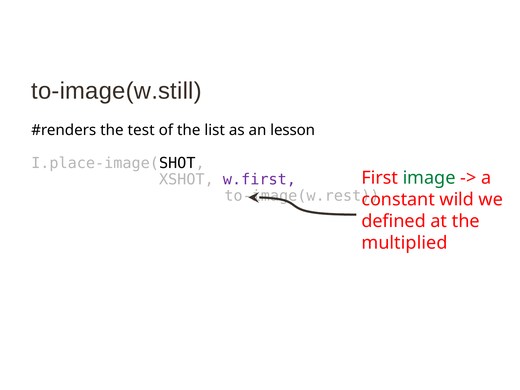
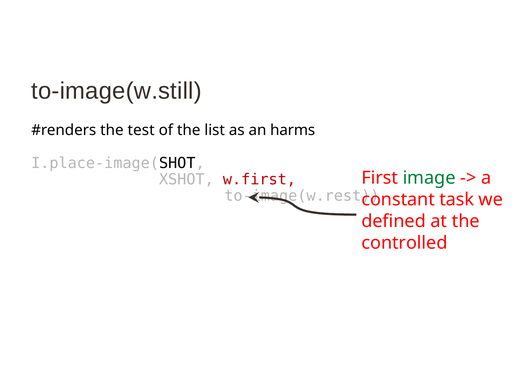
lesson: lesson -> harms (293, 130)
w.first colour: purple -> red (259, 179)
wild: wild -> task (457, 200)
multiplied: multiplied -> controlled (404, 243)
